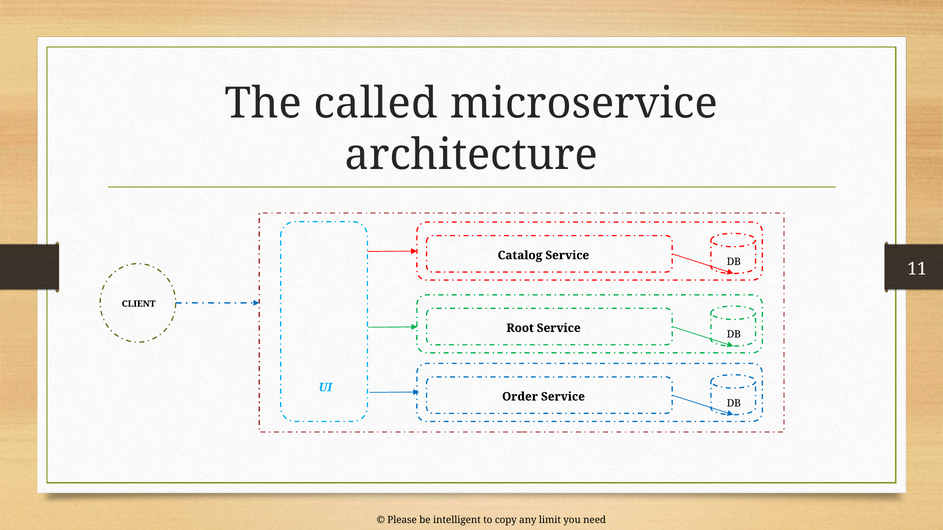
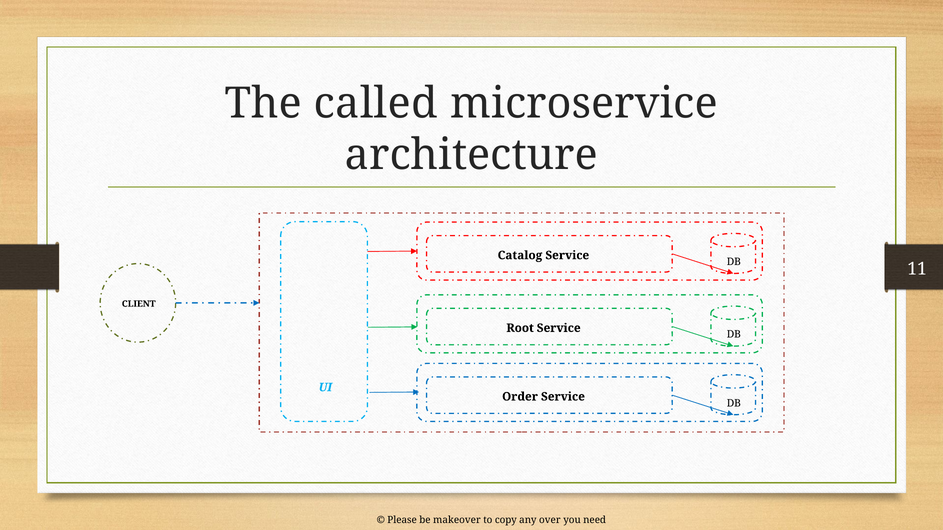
intelligent: intelligent -> makeover (457, 520)
limit: limit -> over (550, 520)
